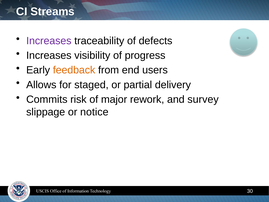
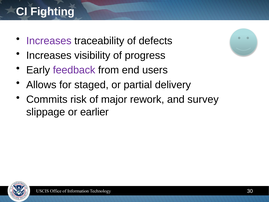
Streams: Streams -> Fighting (53, 12)
feedback colour: orange -> purple (74, 70)
notice: notice -> earlier (94, 112)
